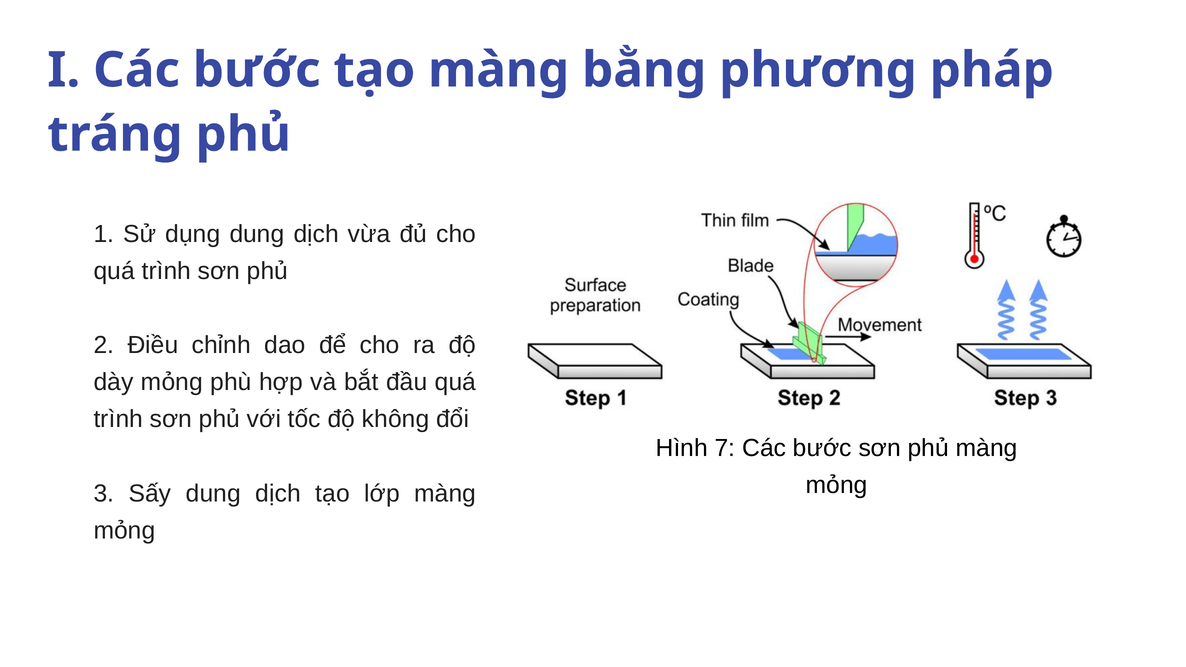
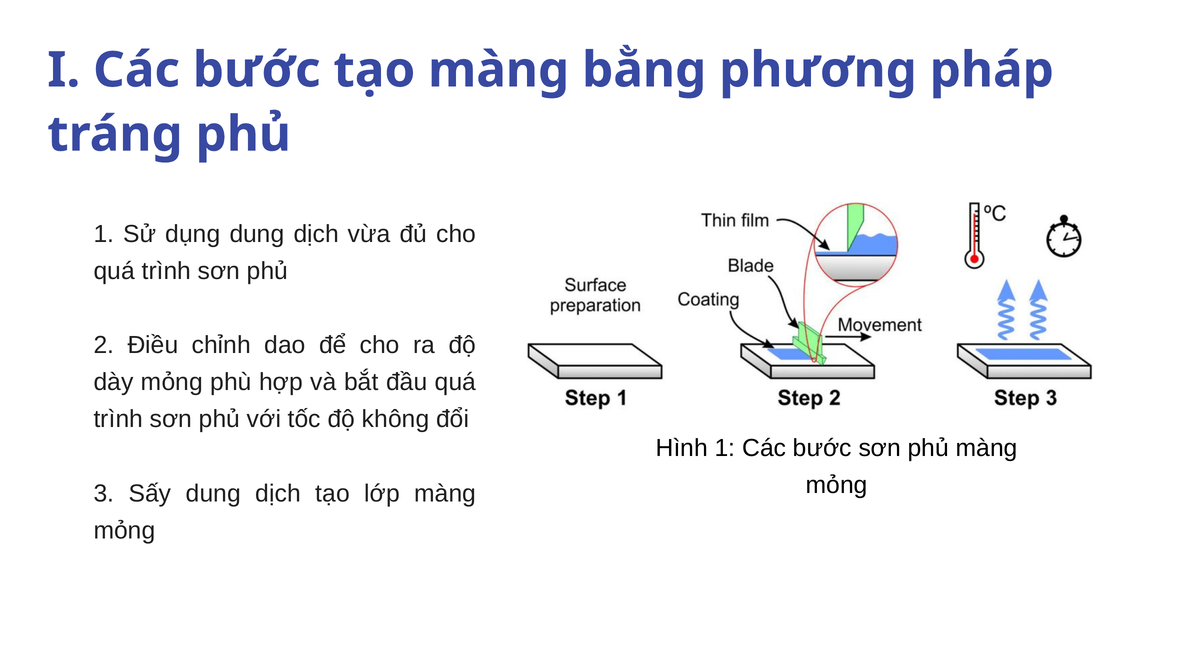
Hình 7: 7 -> 1 (725, 448)
